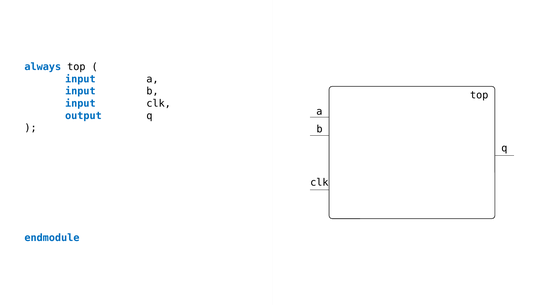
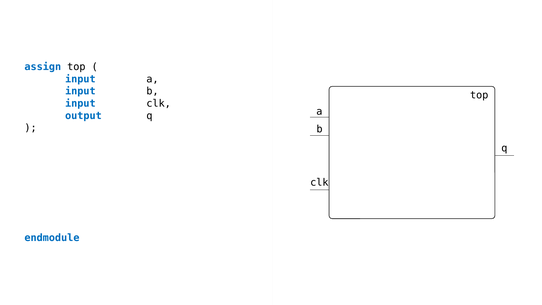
always: always -> assign (43, 67)
